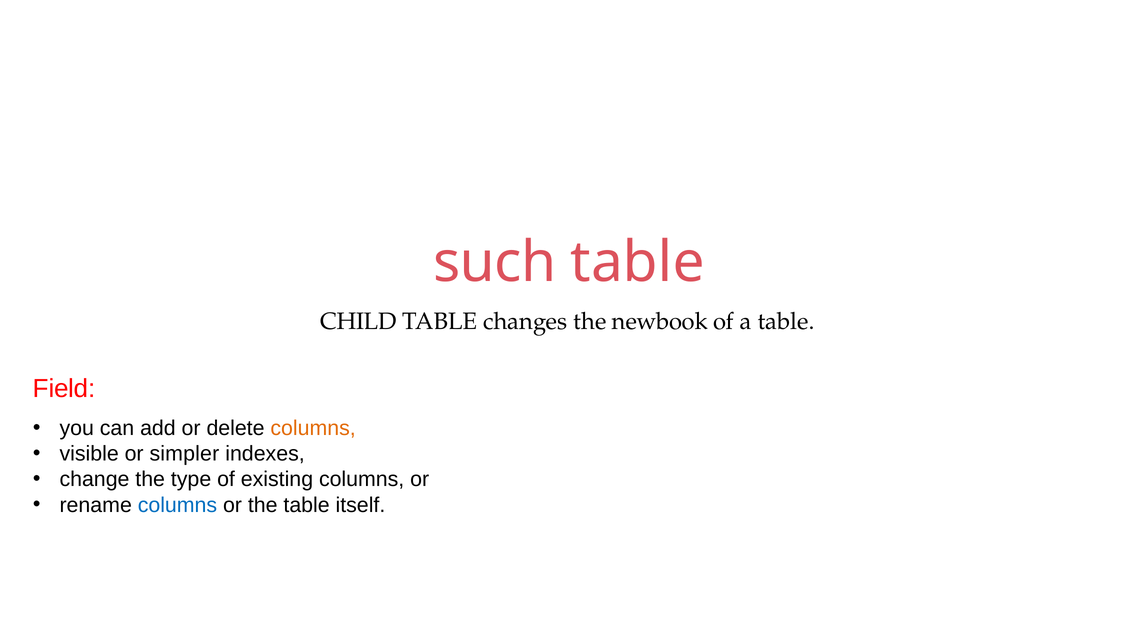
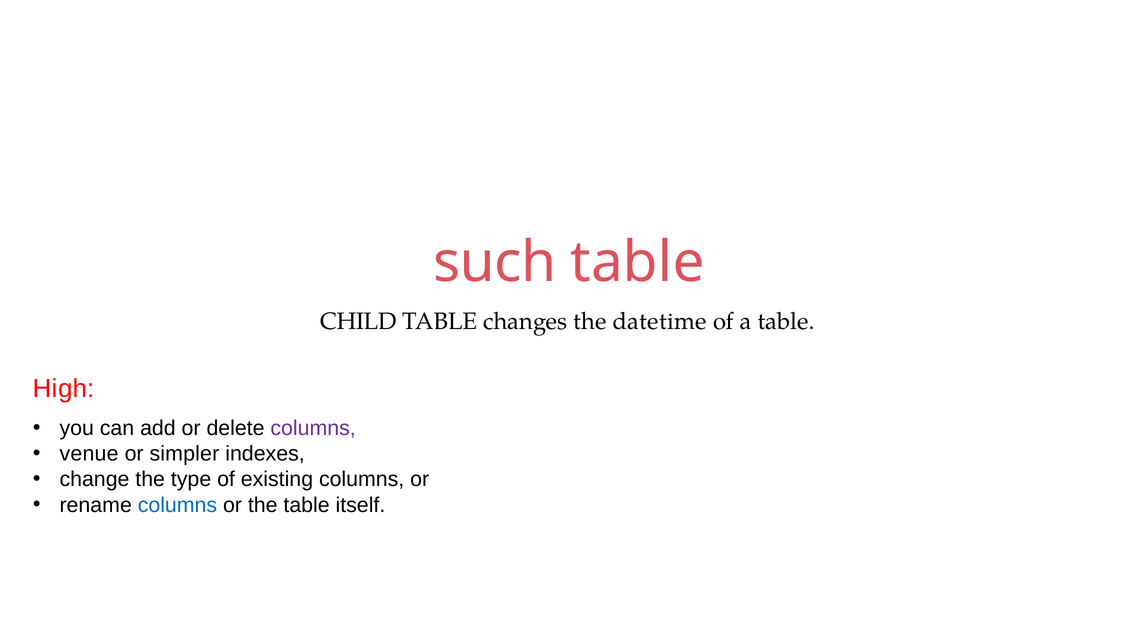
newbook: newbook -> datetime (660, 321)
Field: Field -> High (64, 389)
columns colour: orange -> purple (313, 428)
visible: visible -> venue (89, 454)
